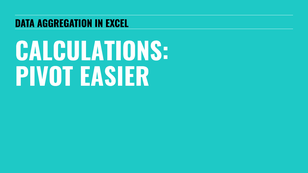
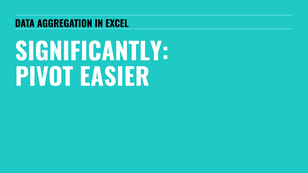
CALCULATIONS: CALCULATIONS -> SIGNIFICANTLY (92, 52)
